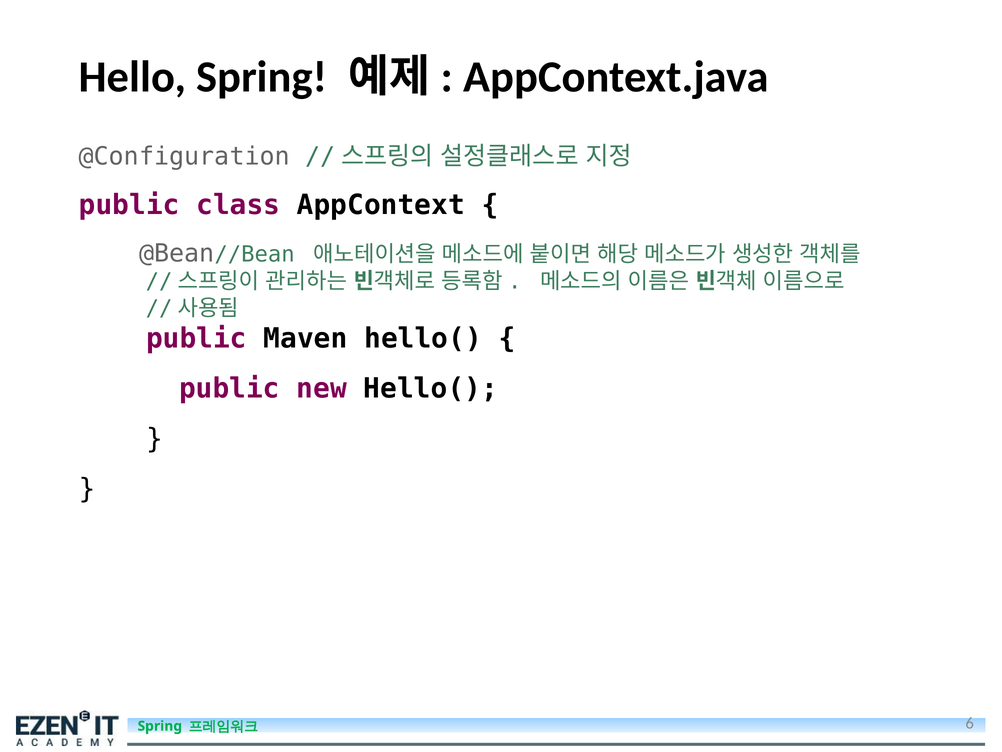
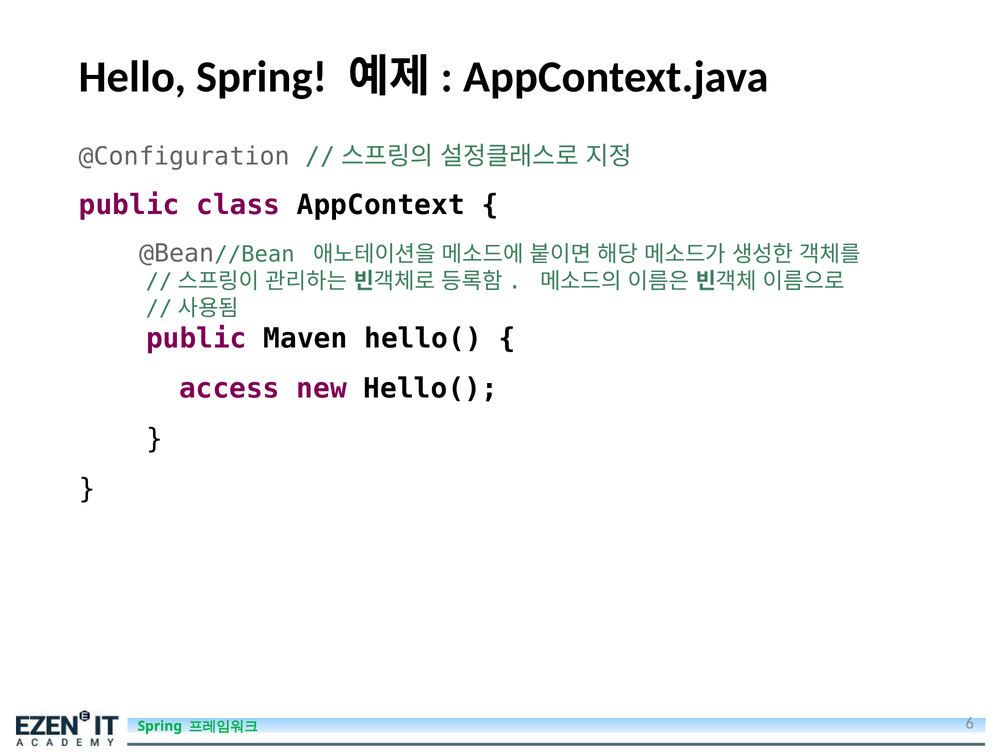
public: public -> access (229, 389)
